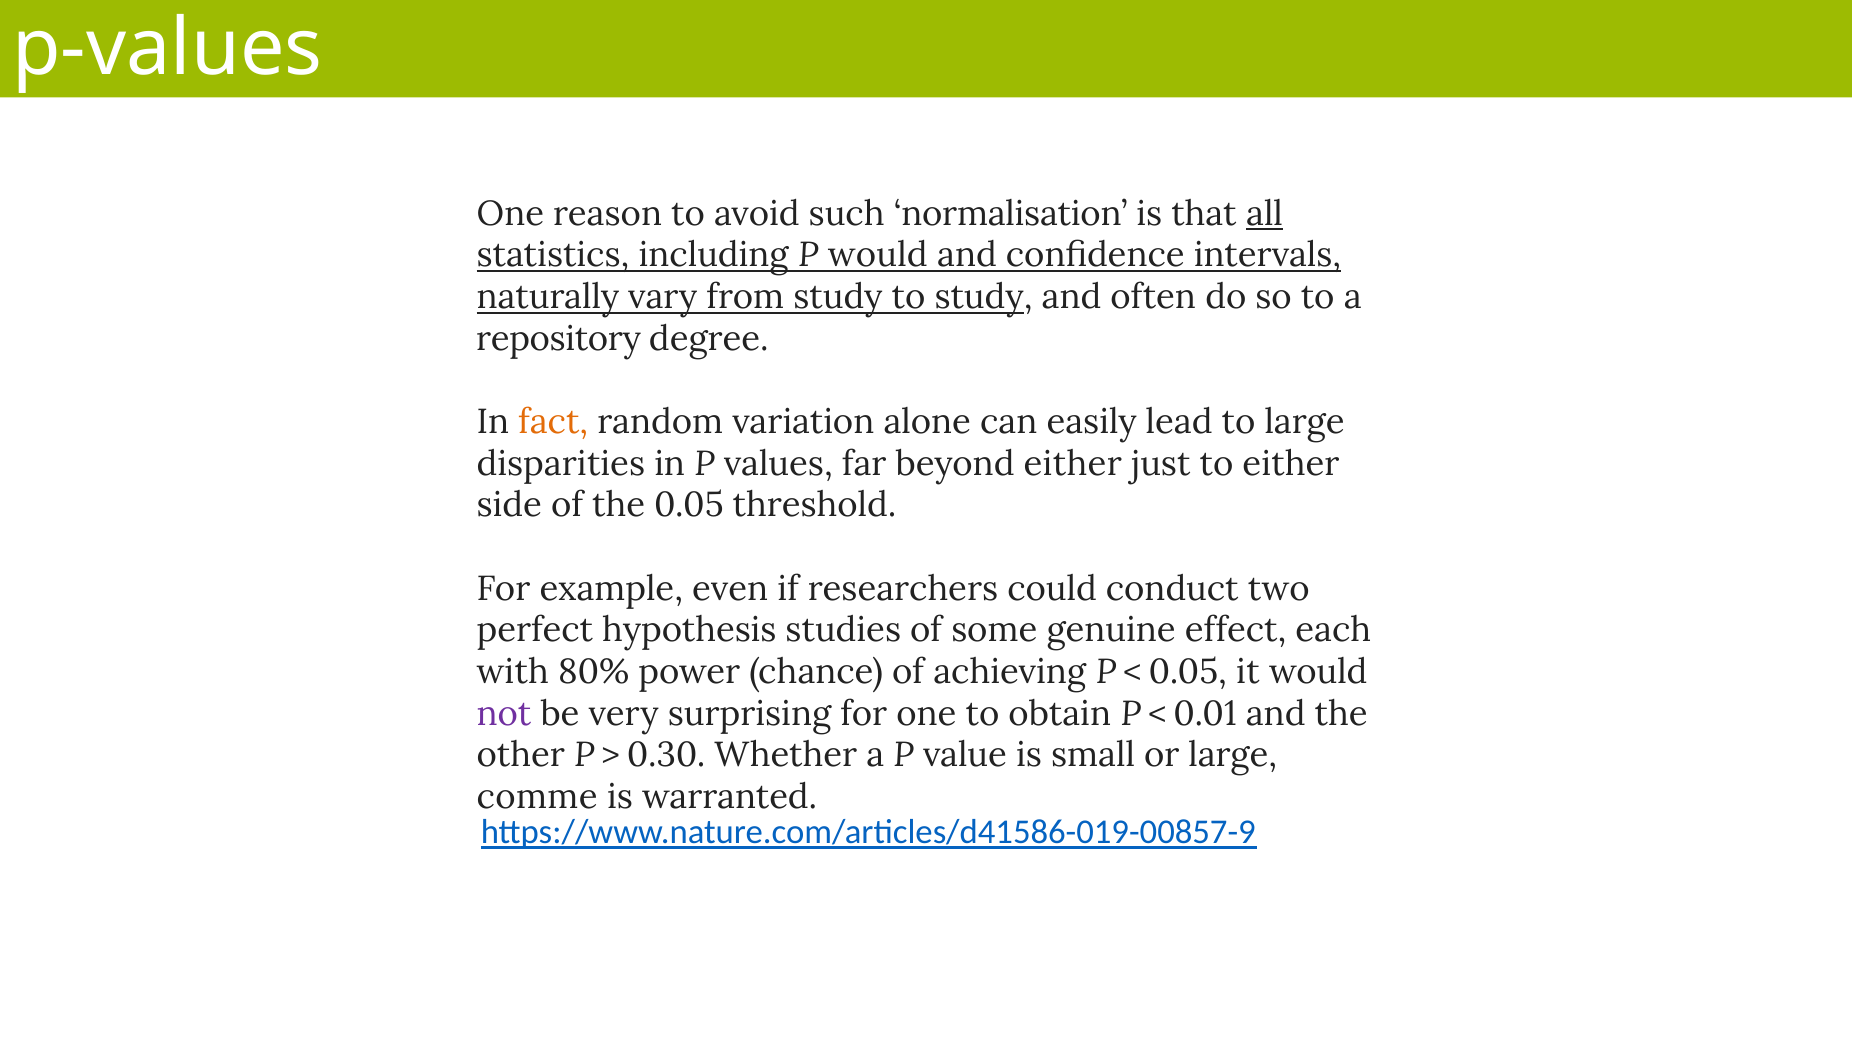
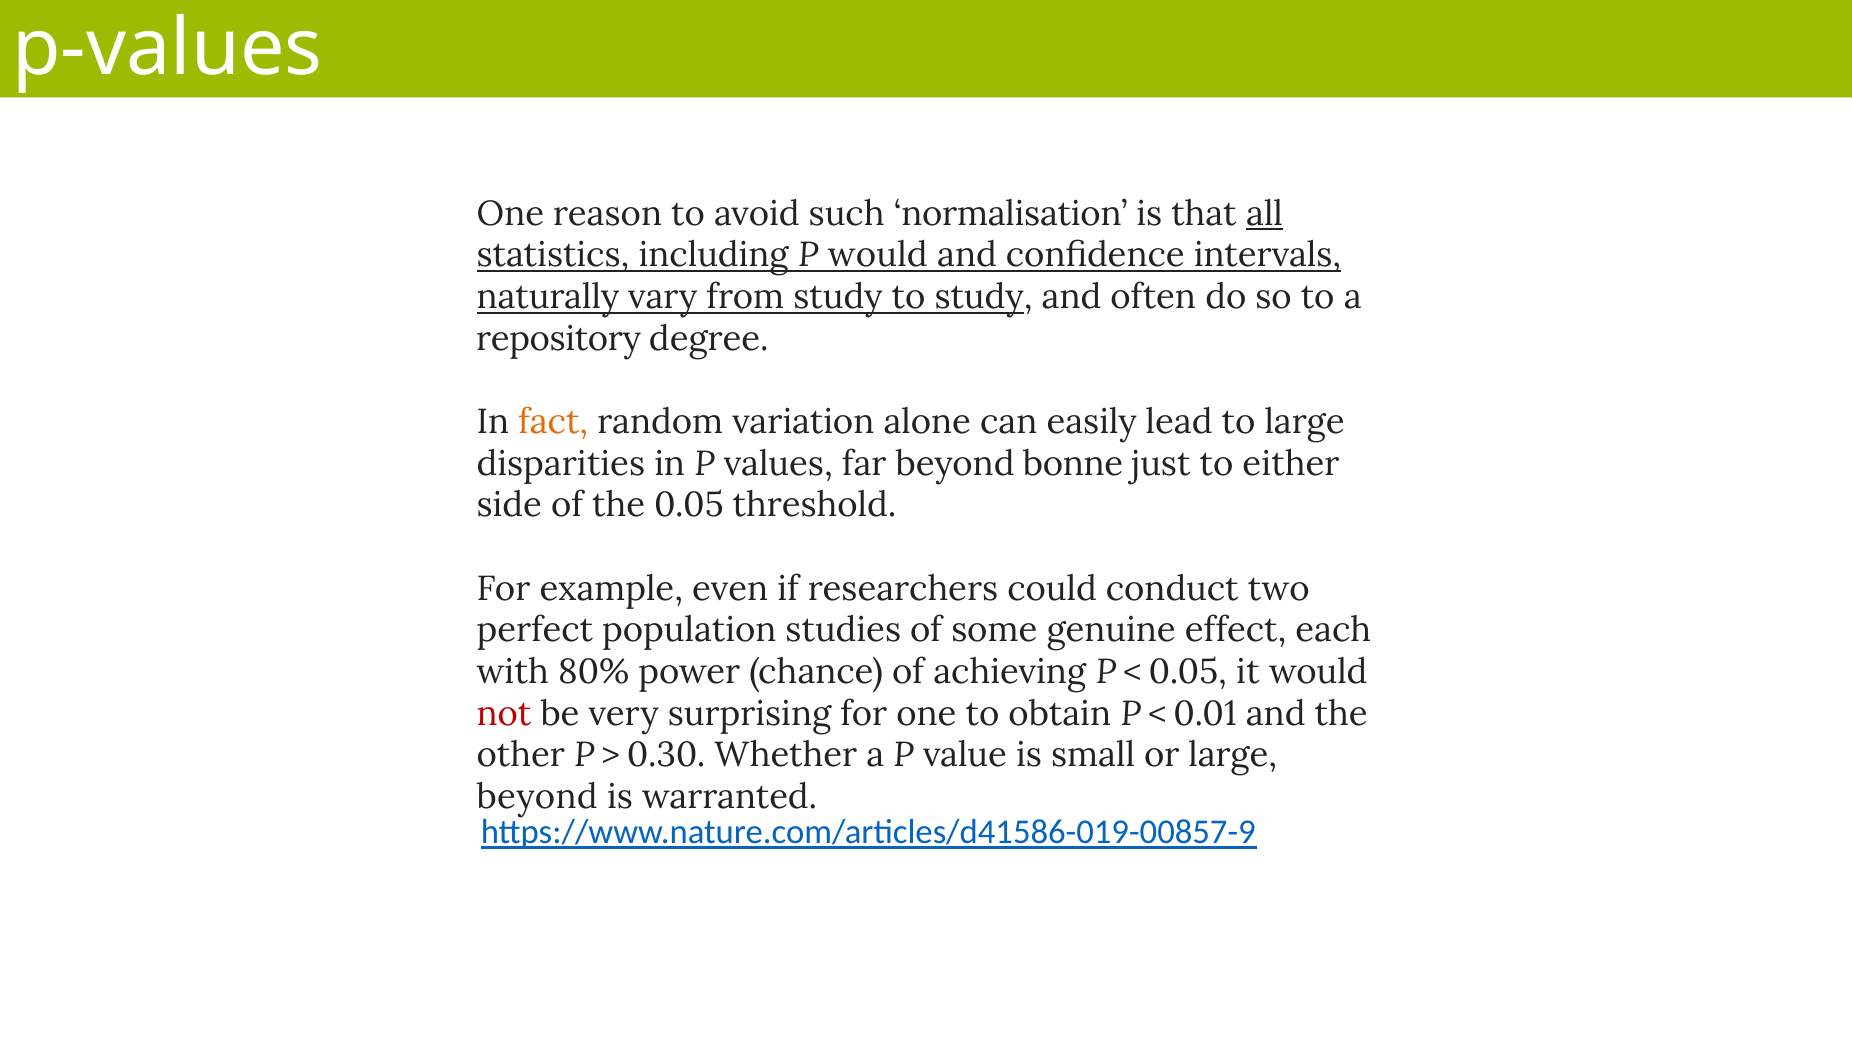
beyond either: either -> bonne (1073, 464)
hypothesis: hypothesis -> population (689, 630)
not colour: purple -> red (504, 714)
comme: comme -> beyond (537, 797)
